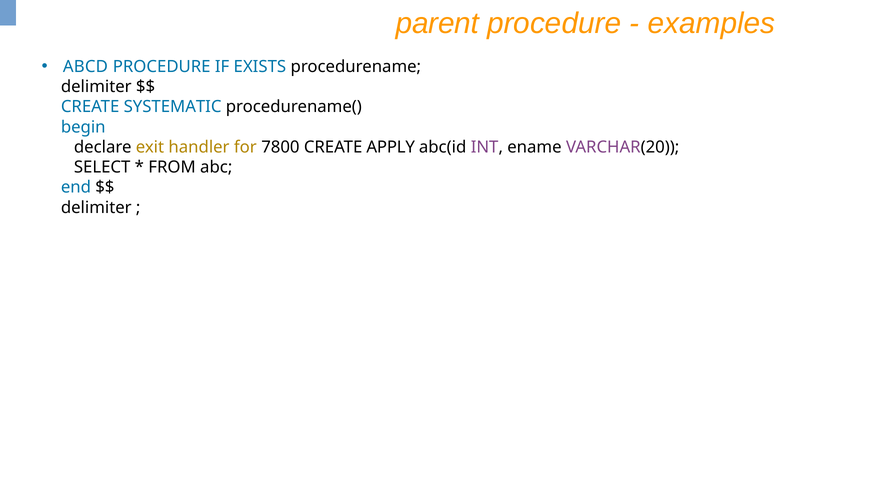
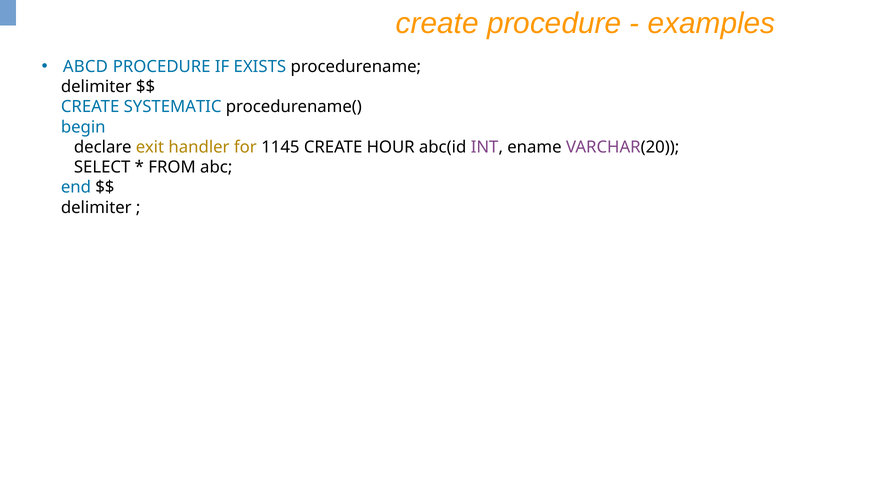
parent: parent -> create (437, 23)
7800: 7800 -> 1145 (280, 147)
APPLY: APPLY -> HOUR (391, 147)
